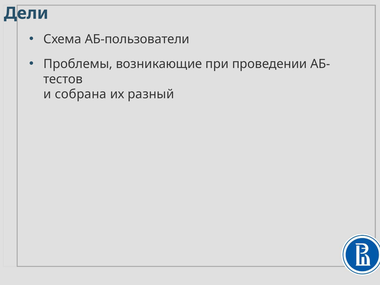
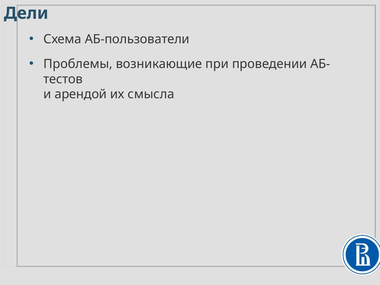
собрана: собрана -> арендой (81, 94)
разный: разный -> смысла (151, 94)
